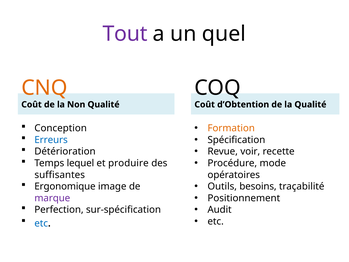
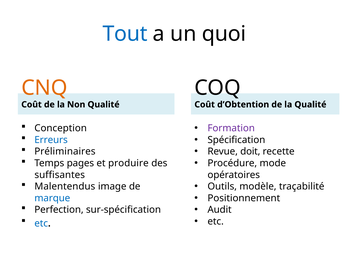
Tout colour: purple -> blue (125, 34)
quel: quel -> quoi (224, 34)
Formation colour: orange -> purple (231, 128)
Détérioration: Détérioration -> Préliminaires (65, 151)
voir: voir -> doit (250, 151)
lequel: lequel -> pages (80, 163)
Ergonomique: Ergonomique -> Malentendus (65, 186)
besoins: besoins -> modèle (258, 186)
marque colour: purple -> blue (52, 198)
